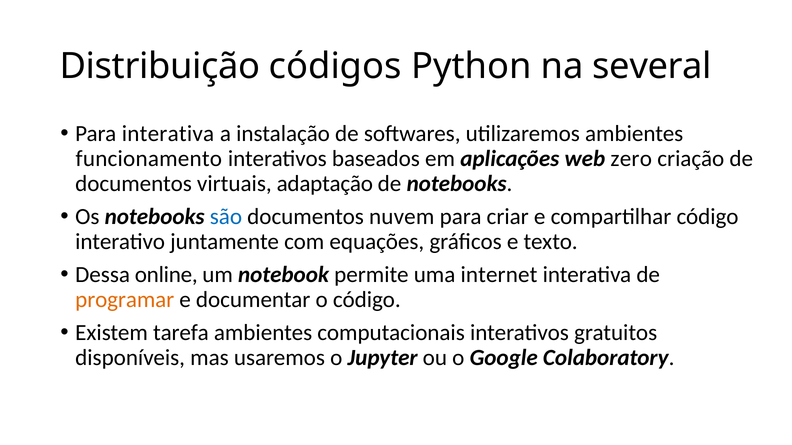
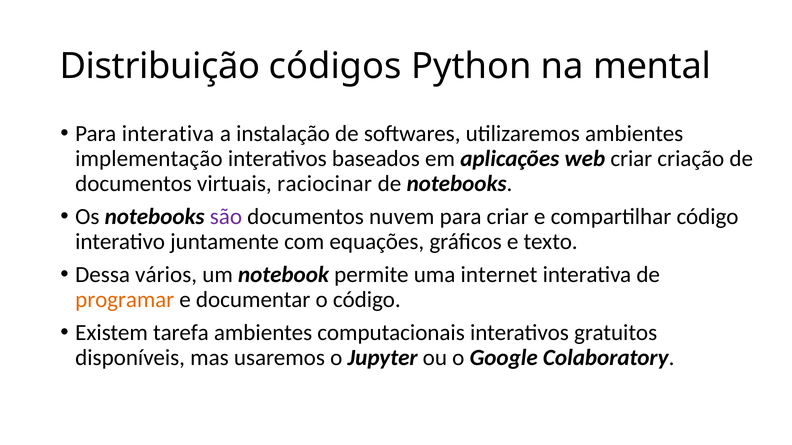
several: several -> mental (652, 67)
funcionamento: funcionamento -> implementação (149, 159)
web zero: zero -> criar (631, 159)
adaptação: adaptação -> raciocinar (325, 184)
são colour: blue -> purple (226, 217)
online: online -> vários (166, 275)
